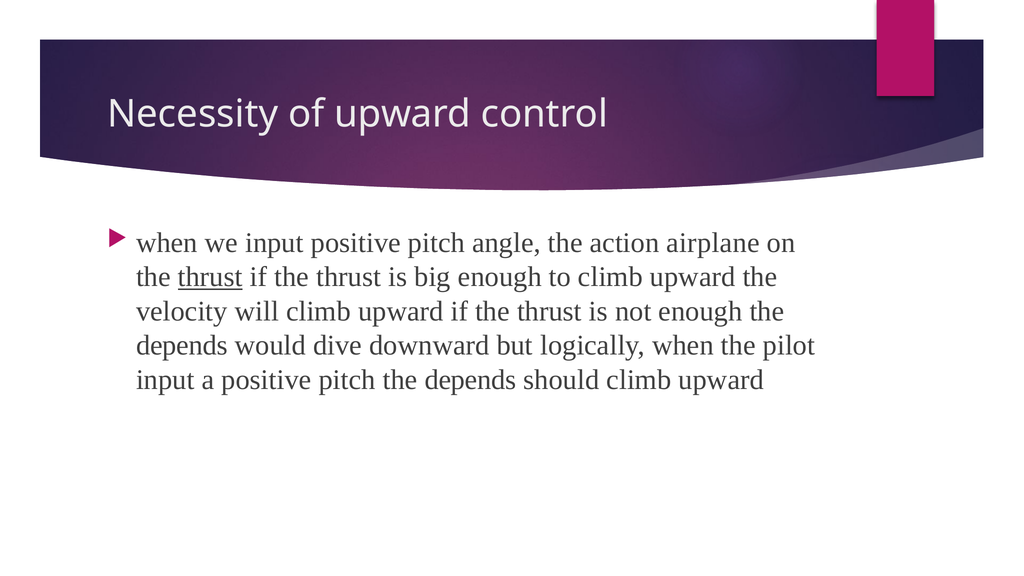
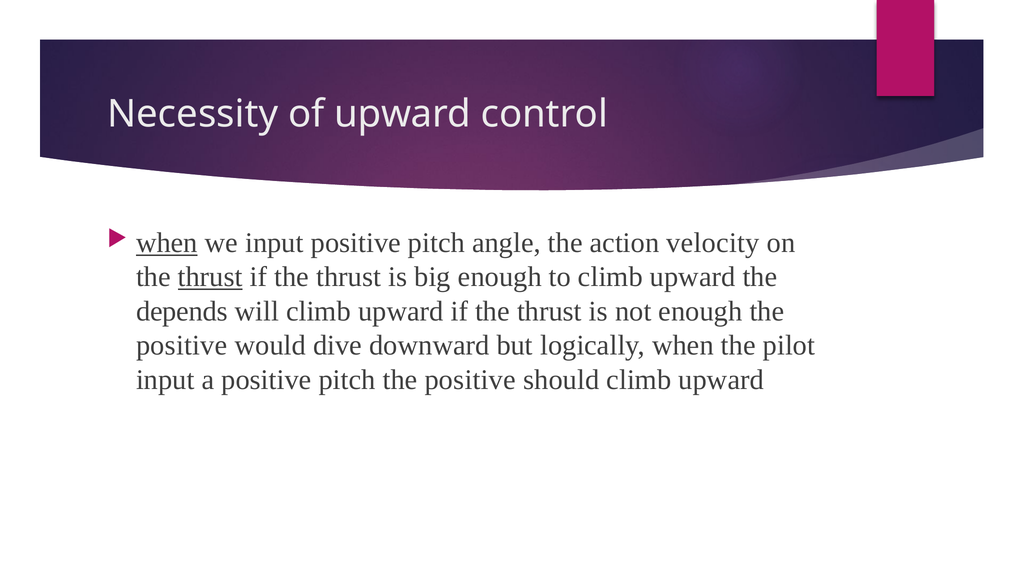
when underline: none -> present (167, 243)
airplane: airplane -> velocity (713, 243)
velocity: velocity -> depends (182, 311)
depends: depends -> positive (182, 345)
pitch the depends: depends -> positive (470, 380)
